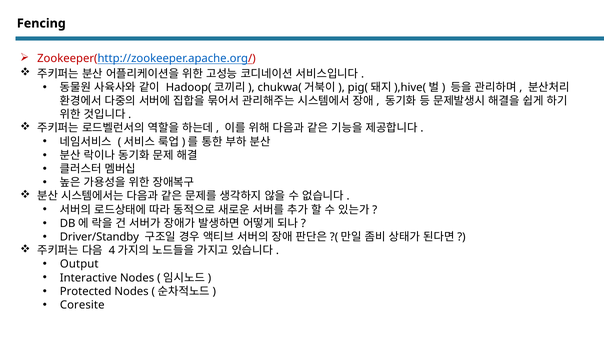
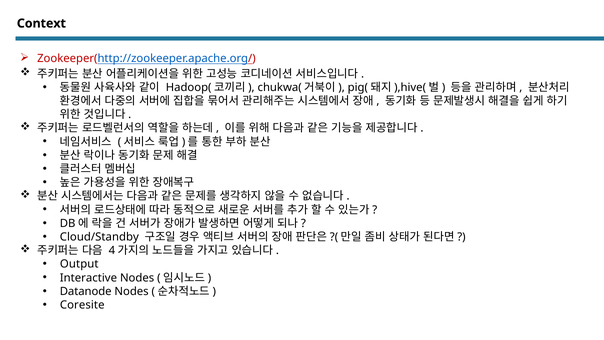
Fencing: Fencing -> Context (41, 23)
Driver/Standby: Driver/Standby -> Cloud/Standby (99, 237)
Protected: Protected -> Datanode (86, 291)
